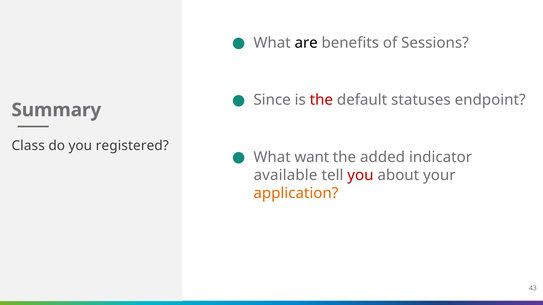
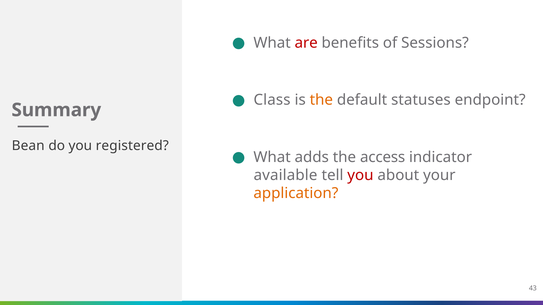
are colour: black -> red (306, 43)
Since: Since -> Class (272, 100)
the colour: red -> orange (321, 100)
Class: Class -> Bean (28, 146)
want: want -> adds (312, 157)
added: added -> access (383, 157)
